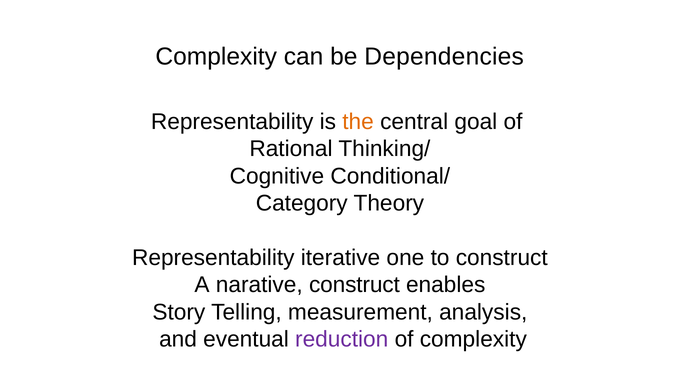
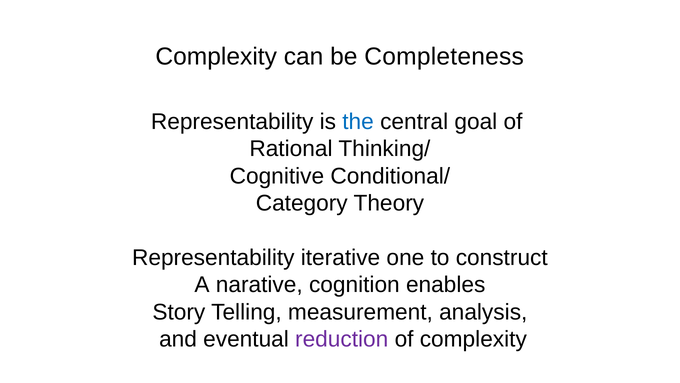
Dependencies: Dependencies -> Completeness (444, 56)
the colour: orange -> blue (358, 121)
narative construct: construct -> cognition (354, 285)
